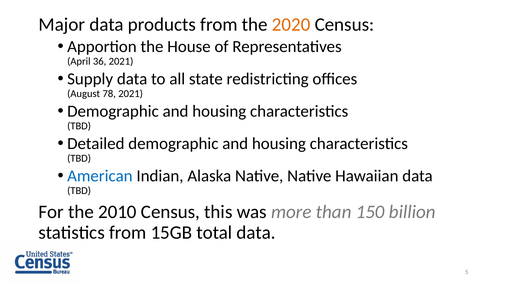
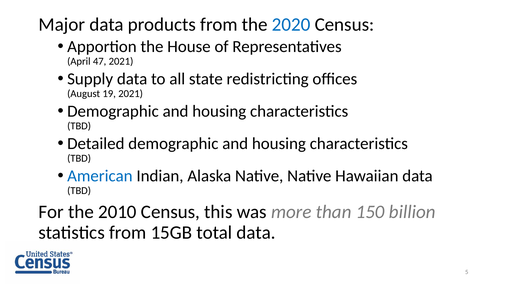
2020 colour: orange -> blue (291, 25)
36: 36 -> 47 (100, 62)
78: 78 -> 19 (109, 94)
